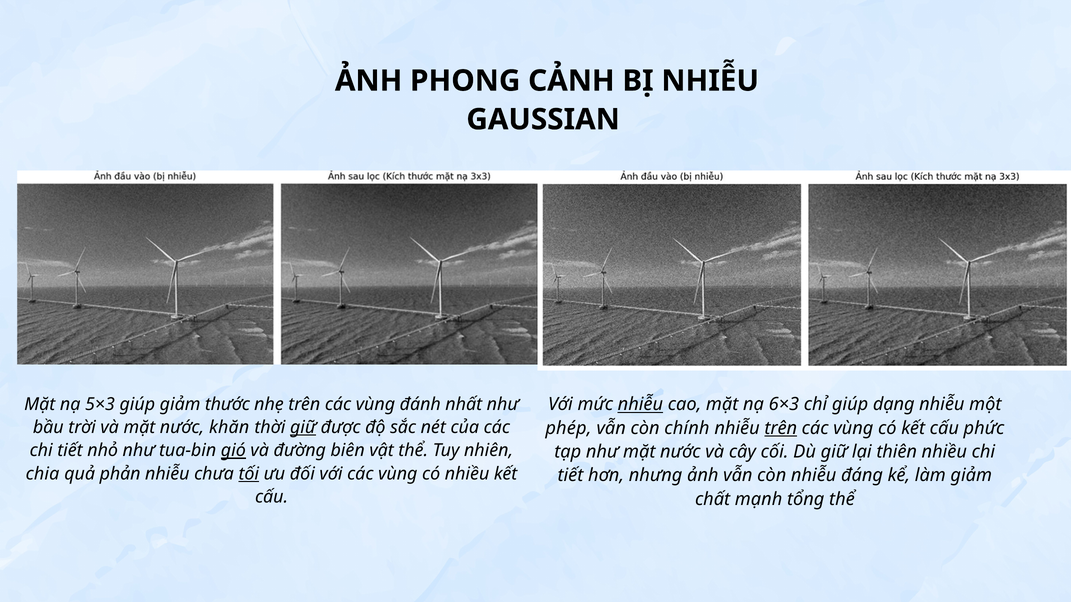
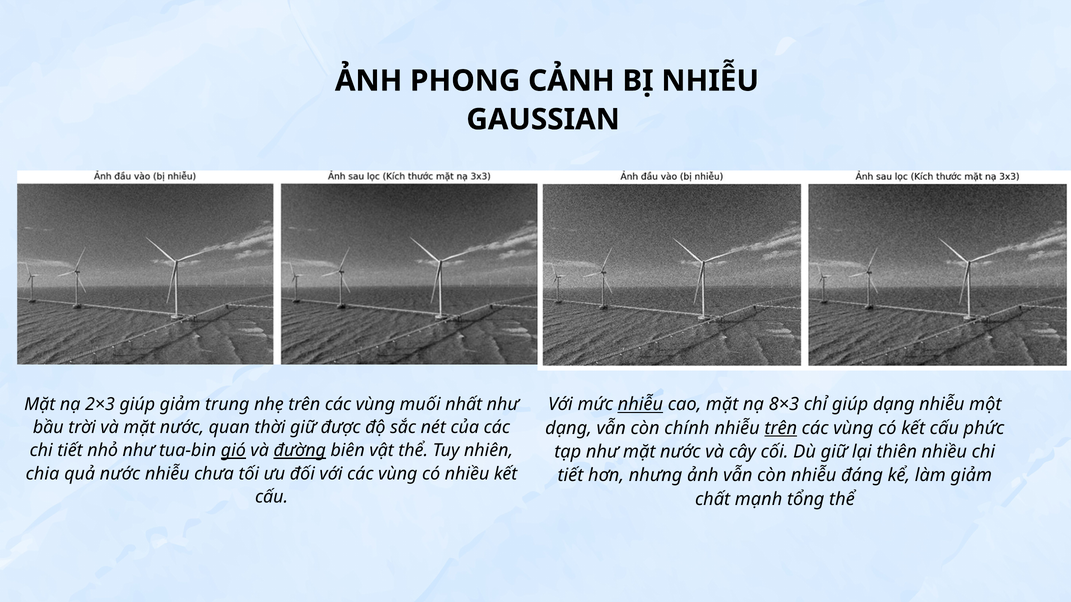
5×3: 5×3 -> 2×3 (100, 405)
thước: thước -> trung (227, 405)
đánh: đánh -> muối (420, 405)
6×3: 6×3 -> 8×3 (784, 405)
khăn: khăn -> quan (229, 428)
giữ underline: present -> none (303, 428)
phép: phép -> dạng (569, 428)
đường underline: none -> present (300, 451)
quả phản: phản -> nước (120, 474)
tối underline: present -> none (249, 474)
